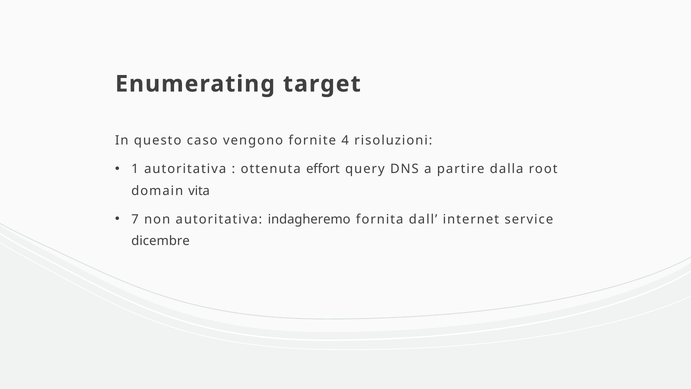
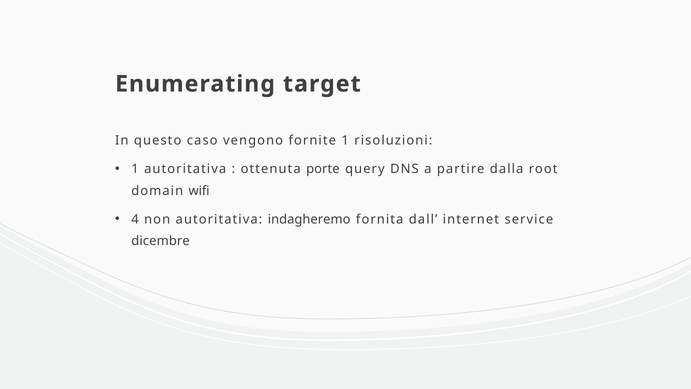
fornite 4: 4 -> 1 (345, 141)
effort: effort -> porte (323, 169)
vita: vita -> wifi (199, 191)
7: 7 -> 4 (135, 219)
